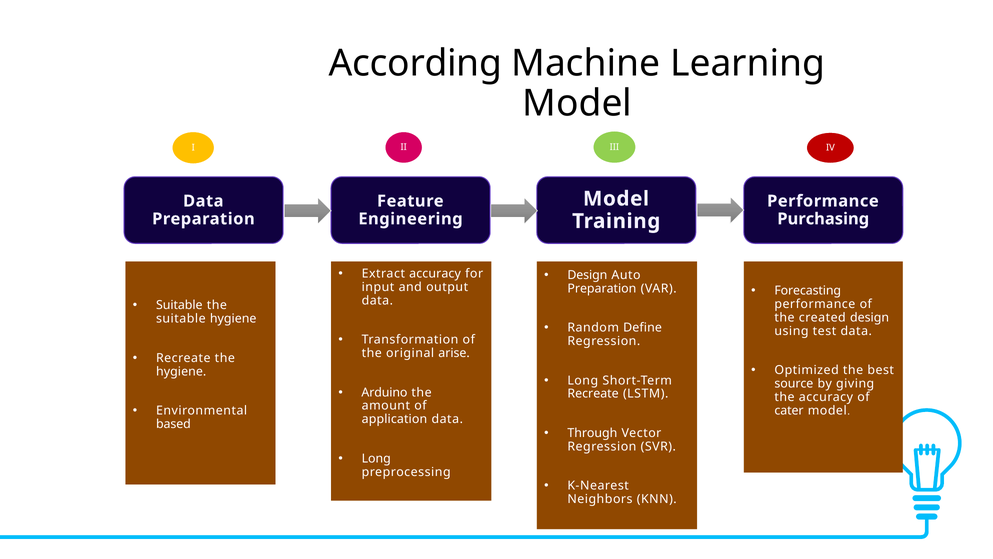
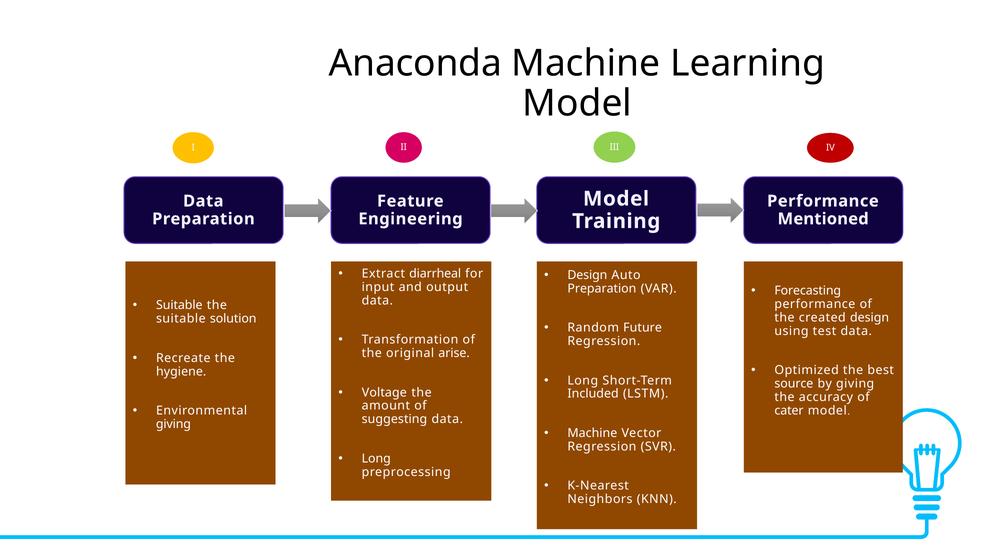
According: According -> Anaconda (415, 63)
Purchasing: Purchasing -> Mentioned (823, 219)
Extract accuracy: accuracy -> diarrheal (435, 274)
suitable hygiene: hygiene -> solution (233, 319)
Define: Define -> Future (643, 327)
Arduino: Arduino -> Voltage (384, 392)
Recreate: Recreate -> Included (593, 394)
application: application -> suggesting (394, 419)
based: based -> giving (173, 424)
Through: Through -> Machine (592, 433)
